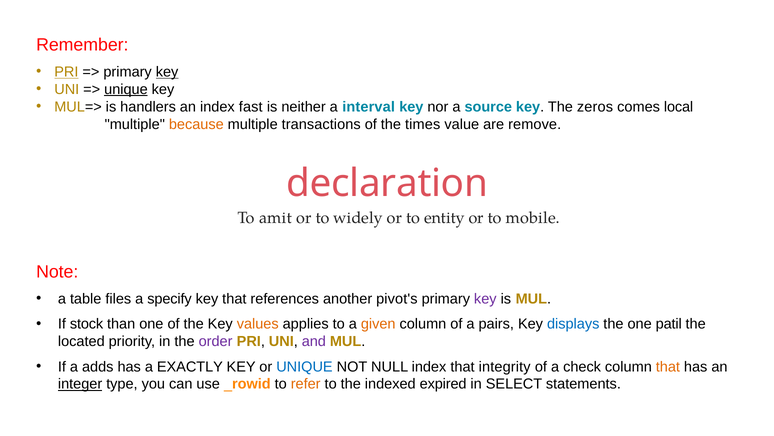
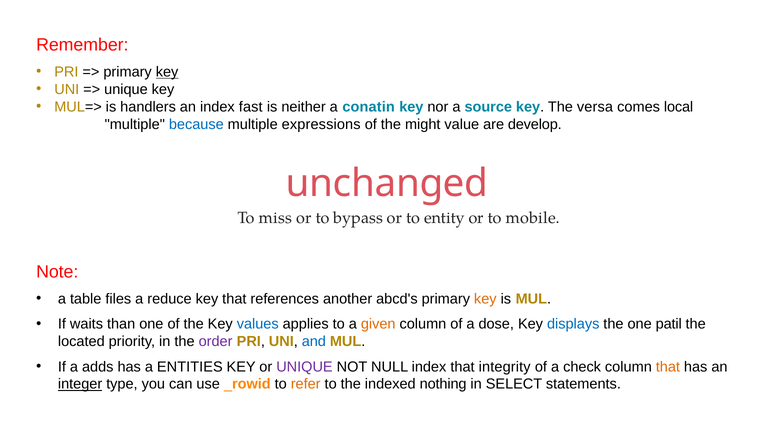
PRI underline: present -> none (66, 72)
unique underline: present -> none (126, 89)
interval: interval -> conatin (369, 107)
zeros: zeros -> versa (595, 107)
because colour: orange -> blue (196, 124)
transactions: transactions -> expressions (321, 124)
times: times -> might (423, 124)
remove: remove -> develop (535, 124)
declaration: declaration -> unchanged (387, 183)
amit: amit -> miss (275, 218)
widely: widely -> bypass (358, 218)
specify: specify -> reduce (169, 298)
pivot's: pivot's -> abcd's (397, 298)
key colour: purple -> orange (485, 298)
stock: stock -> waits (87, 324)
values colour: orange -> blue (258, 324)
pairs: pairs -> dose (496, 324)
and colour: purple -> blue (314, 341)
EXACTLY: EXACTLY -> ENTITIES (190, 366)
UNIQUE colour: blue -> purple (304, 366)
expired: expired -> nothing (443, 384)
